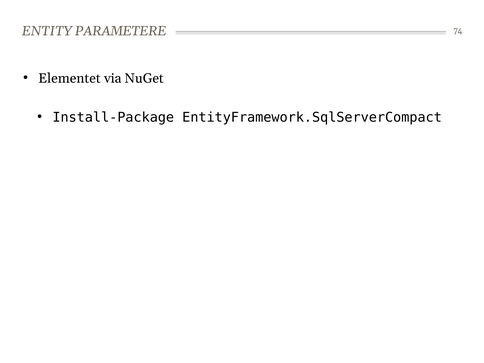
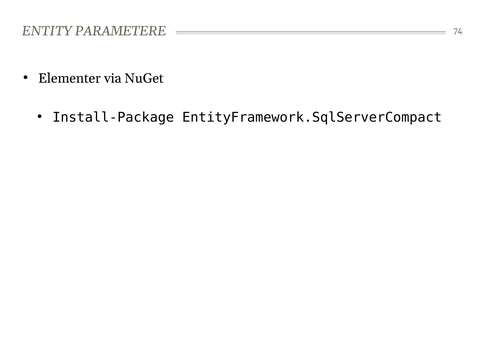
Elementet: Elementet -> Elementer (70, 78)
